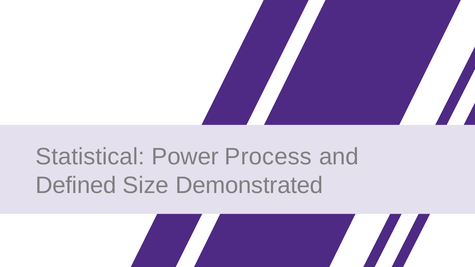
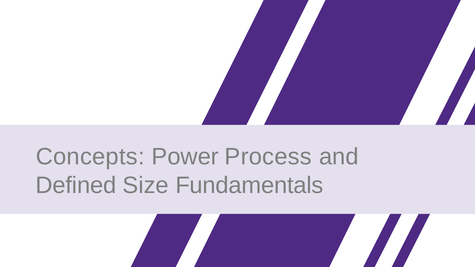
Statistical: Statistical -> Concepts (90, 157)
Demonstrated: Demonstrated -> Fundamentals (249, 185)
